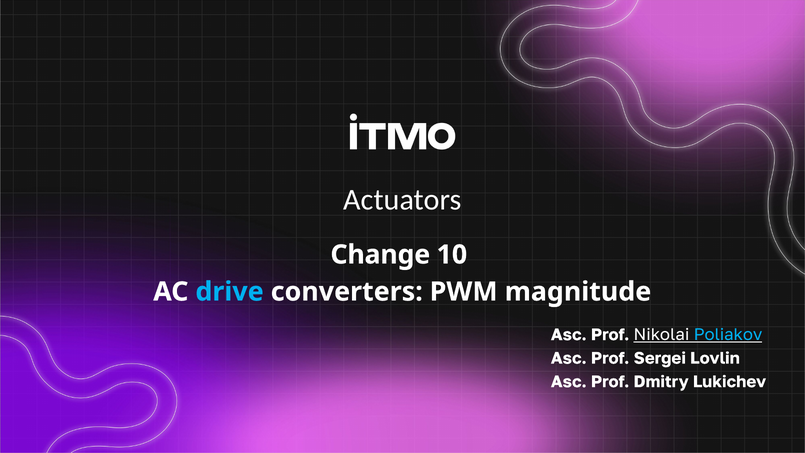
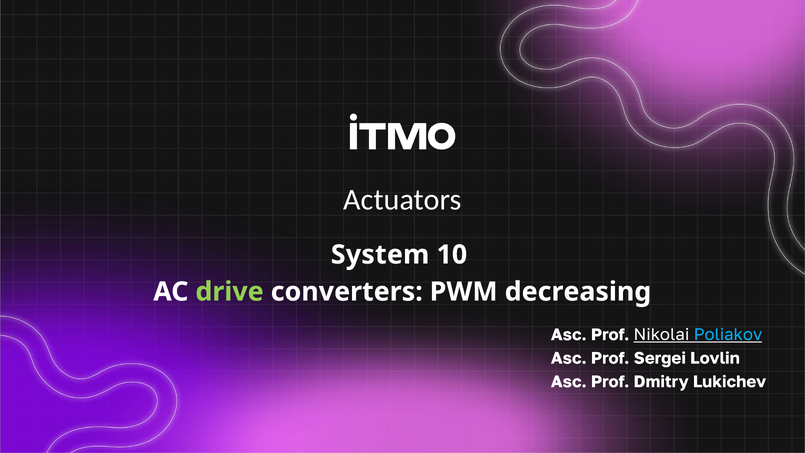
Change: Change -> System (380, 255)
drive colour: light blue -> light green (230, 292)
magnitude: magnitude -> decreasing (578, 292)
